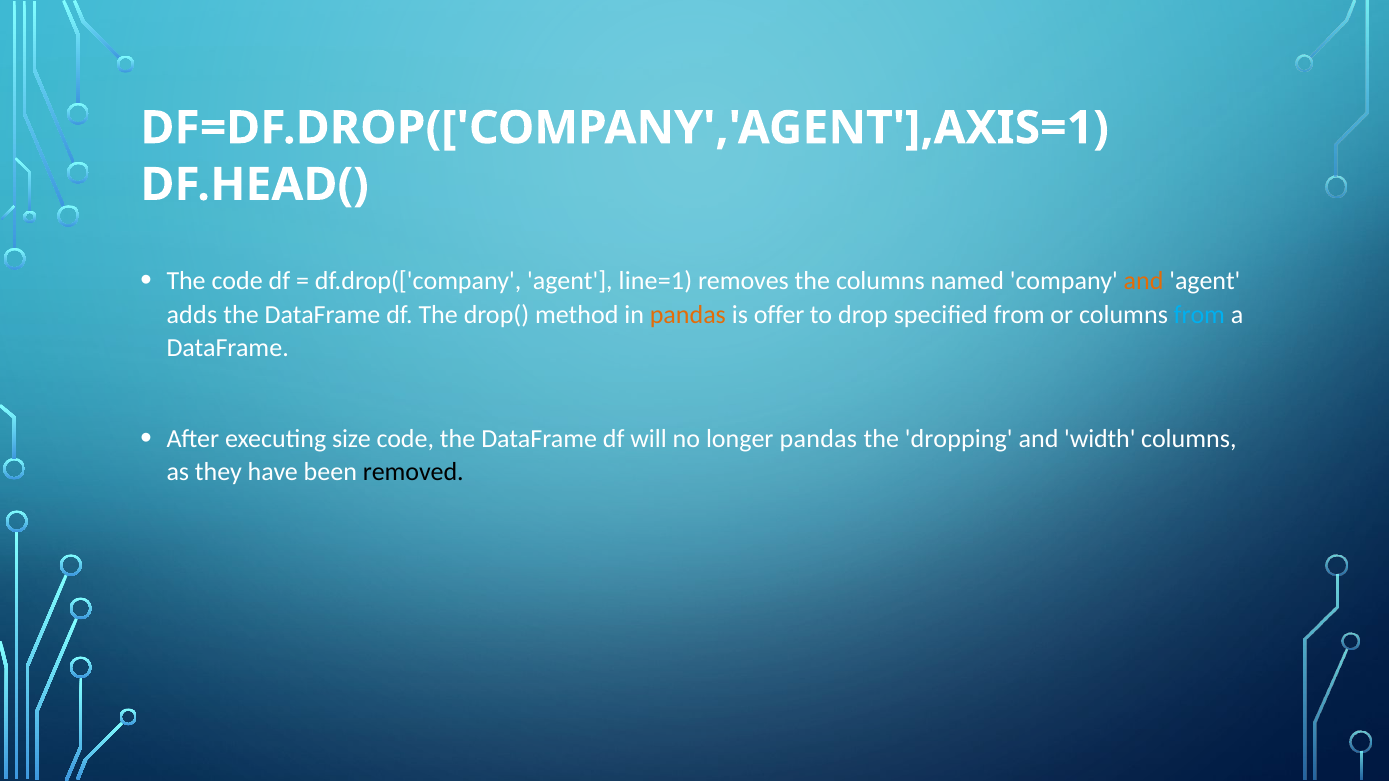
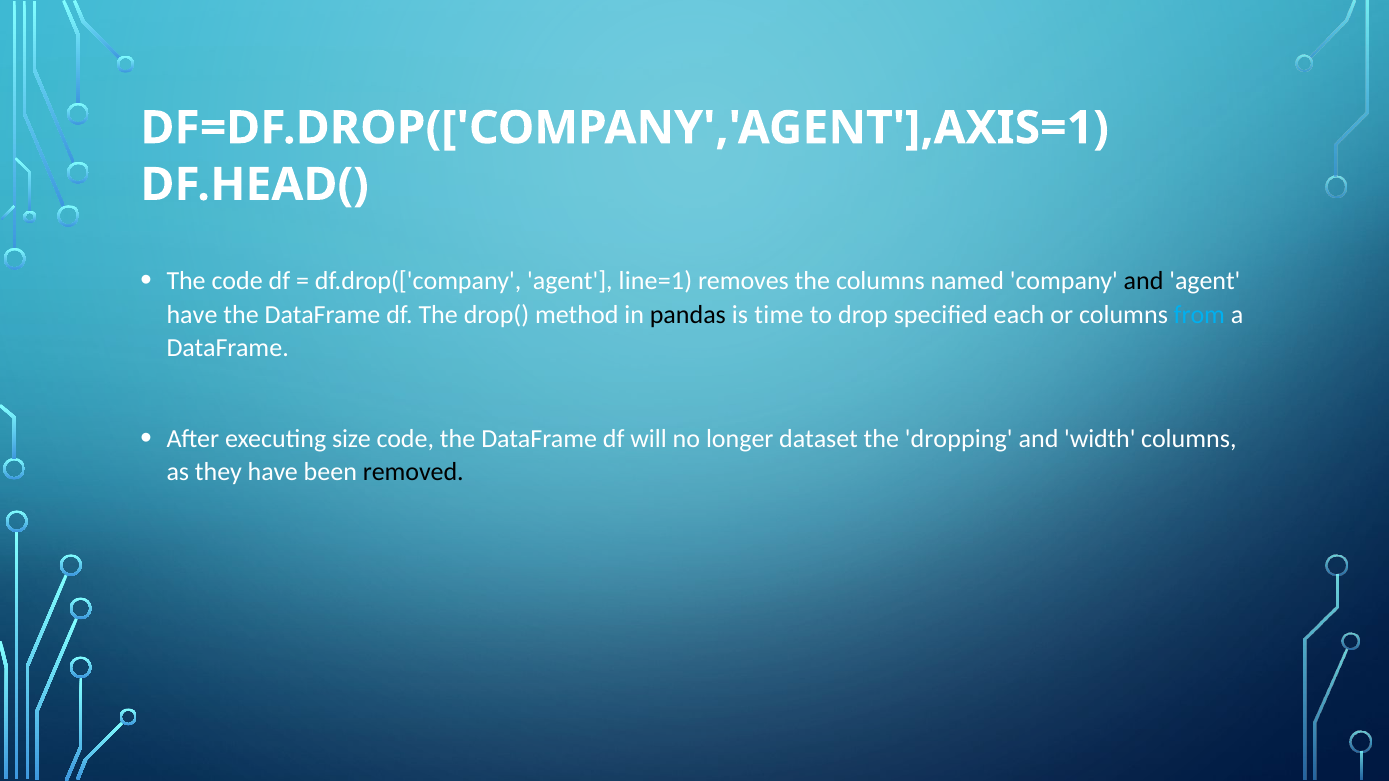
and colour: orange -> black (1144, 281)
adds: adds -> have (192, 315)
pandas colour: orange -> black (688, 315)
offer: offer -> time (779, 315)
specified from: from -> each (1019, 315)
longer pandas: pandas -> dataset (819, 439)
